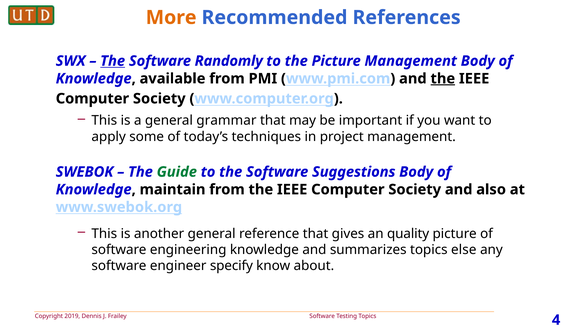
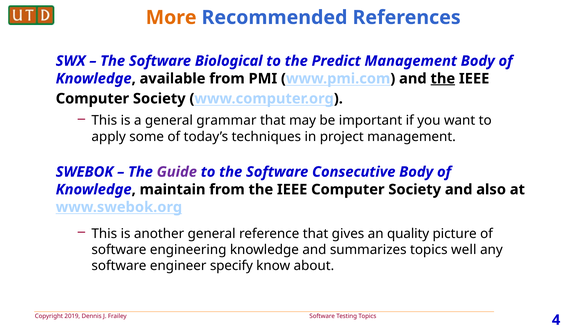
The underline: present -> none (113, 61)
Randomly: Randomly -> Biological (229, 61)
the Picture: Picture -> Predict (336, 61)
Guide colour: green -> purple (177, 172)
Suggestions: Suggestions -> Consecutive (354, 172)
else: else -> well (464, 250)
